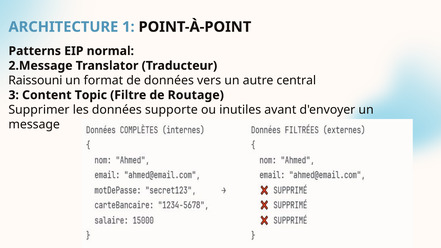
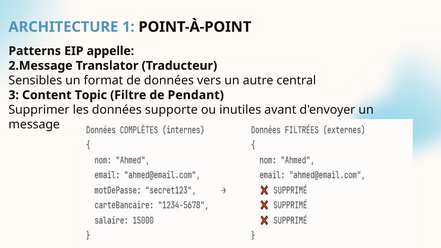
normal: normal -> appelle (110, 51)
Raissouni: Raissouni -> Sensibles (35, 80)
Routage: Routage -> Pendant (196, 95)
